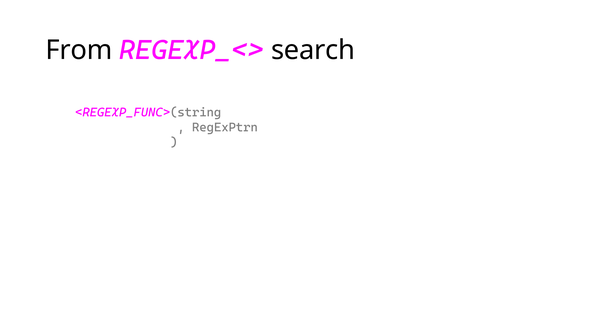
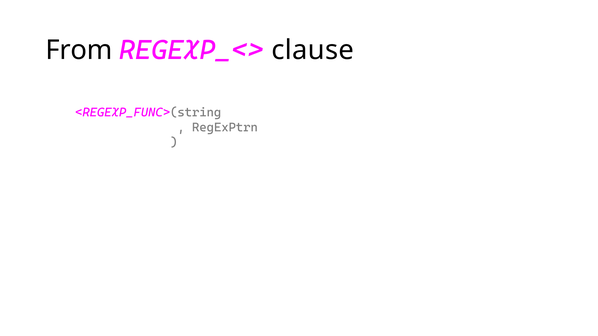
search: search -> clause (313, 50)
